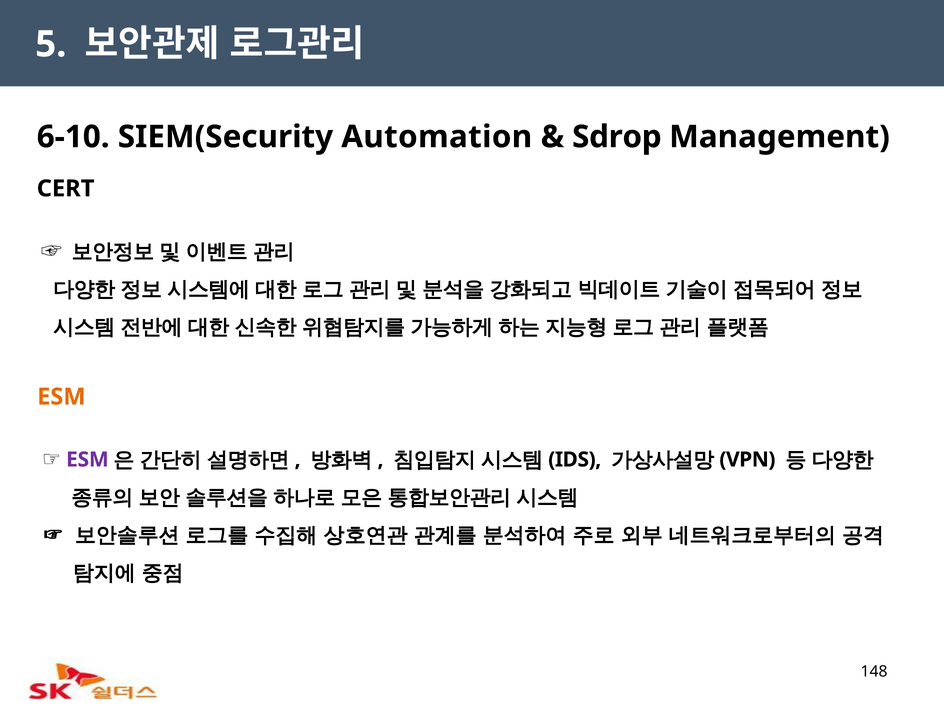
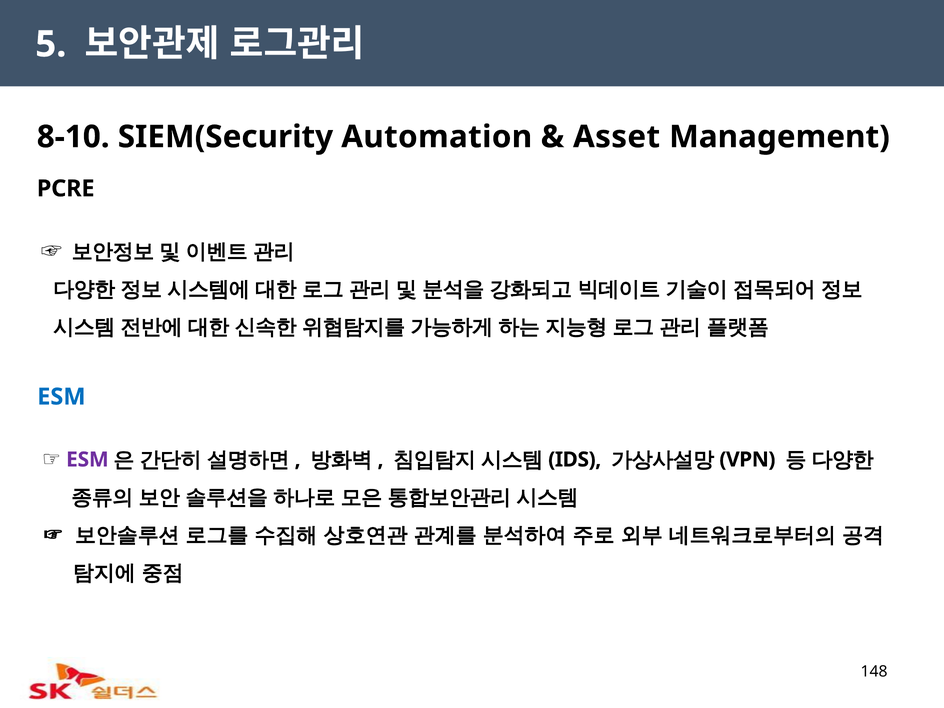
6-10: 6-10 -> 8-10 (73, 137)
Sdrop: Sdrop -> Asset (617, 137)
CERT: CERT -> PCRE (66, 189)
ESM colour: orange -> blue (61, 397)
